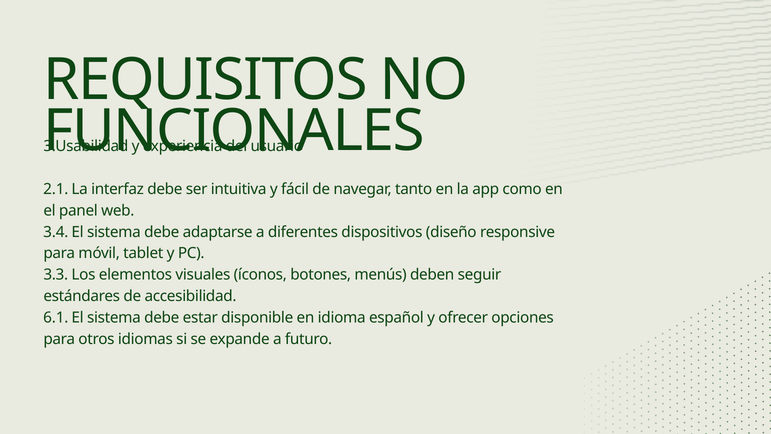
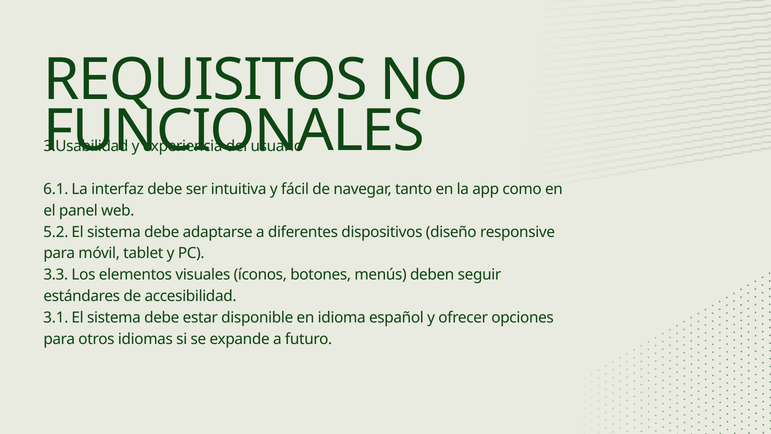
2.1: 2.1 -> 6.1 (56, 189)
3.4: 3.4 -> 5.2 (56, 232)
6.1: 6.1 -> 3.1 (56, 318)
